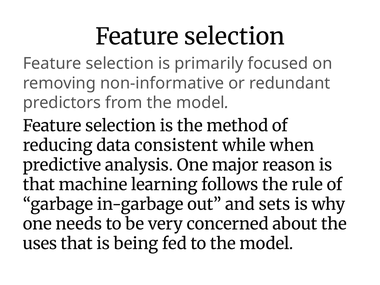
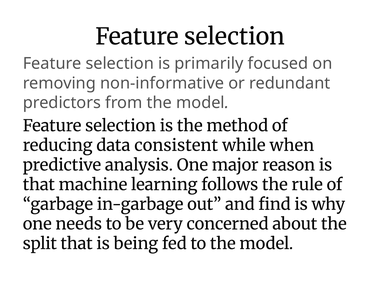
sets: sets -> find (275, 204)
uses: uses -> split (40, 244)
